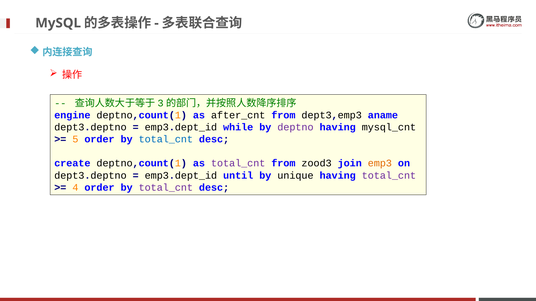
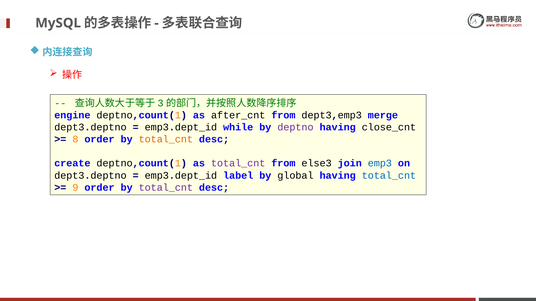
aname: aname -> merge (383, 115)
mysql_cnt: mysql_cnt -> close_cnt (389, 127)
5: 5 -> 8 (75, 140)
total_cnt colour: blue -> orange (166, 140)
zood3: zood3 -> else3 (317, 164)
emp3 colour: orange -> blue (380, 164)
until: until -> label (238, 176)
unique: unique -> global (295, 176)
total_cnt colour: purple -> blue (389, 176)
4: 4 -> 9 (75, 188)
